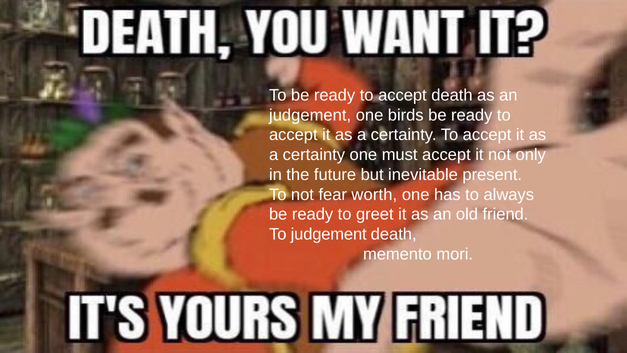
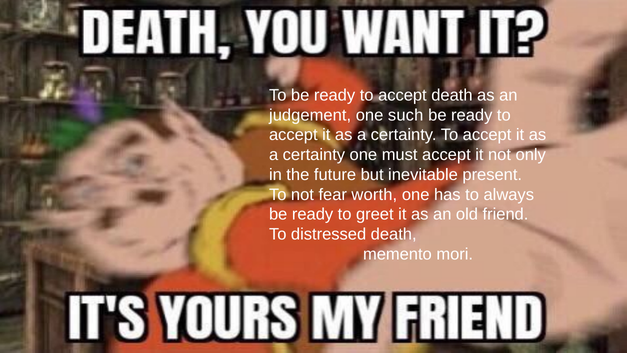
birds: birds -> such (406, 115)
To judgement: judgement -> distressed (329, 234)
